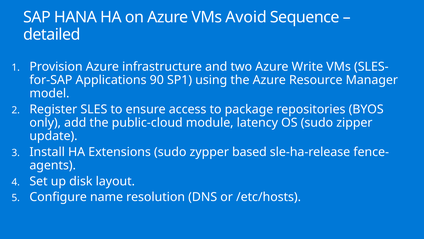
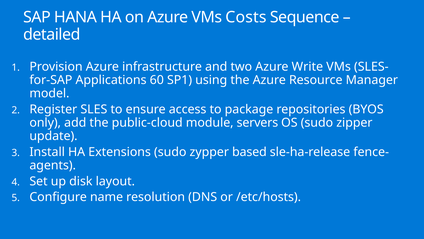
Avoid: Avoid -> Costs (246, 17)
90: 90 -> 60 (157, 80)
latency: latency -> servers (257, 122)
